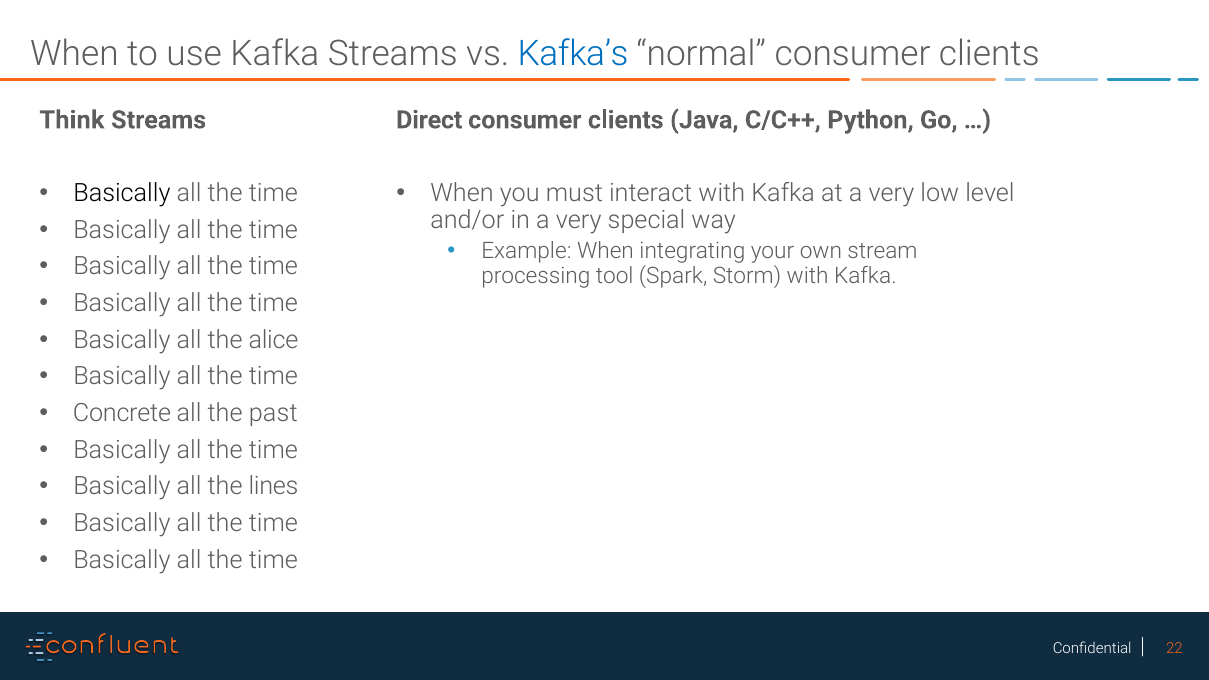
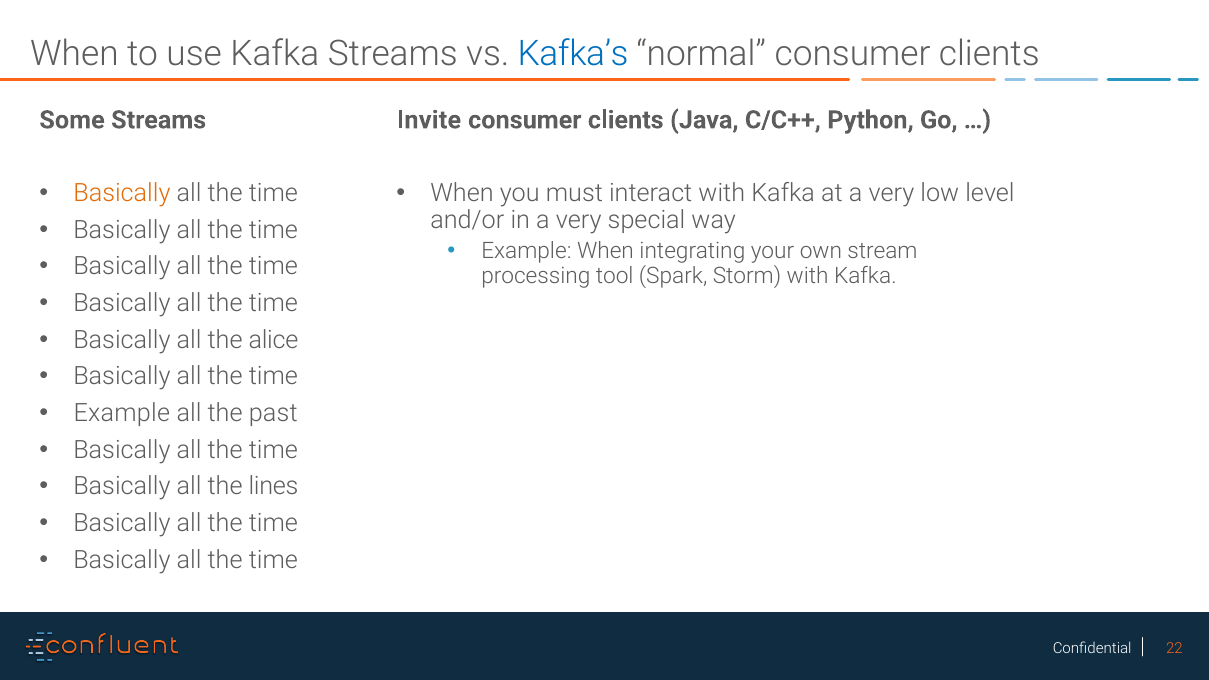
Think: Think -> Some (72, 120)
Direct: Direct -> Invite (429, 120)
Basically colour: black -> orange (122, 193)
Concrete: Concrete -> Example (122, 413)
